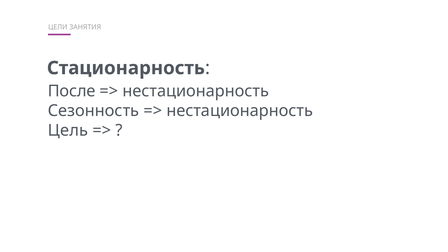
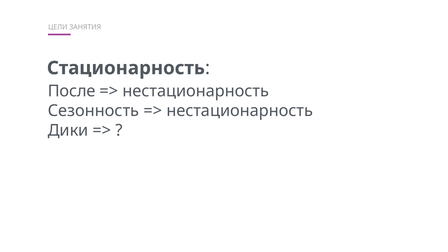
Цель: Цель -> Дики (68, 130)
